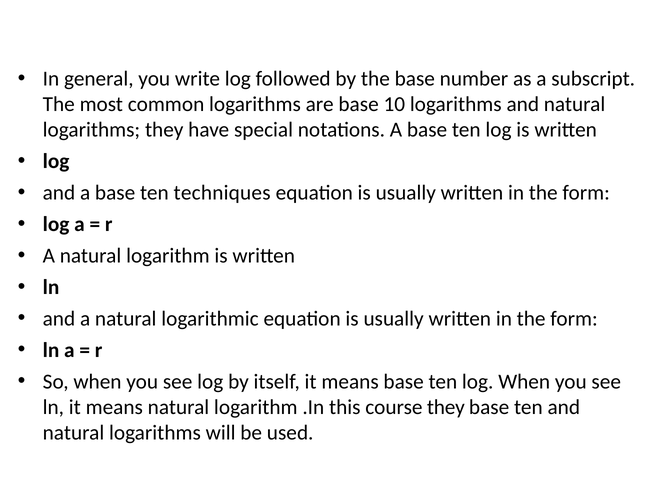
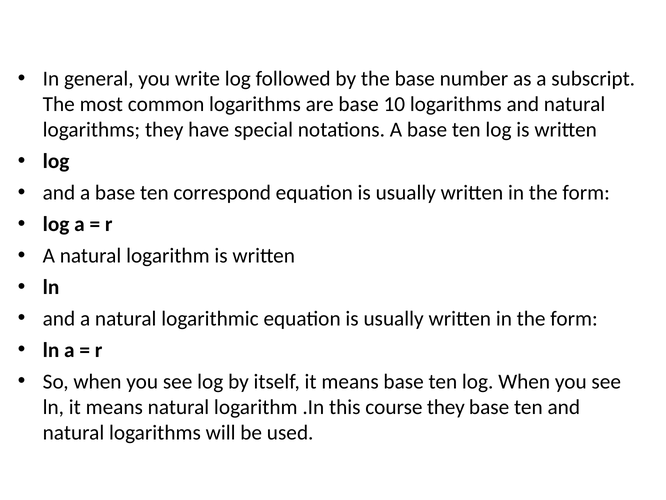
techniques: techniques -> correspond (222, 193)
